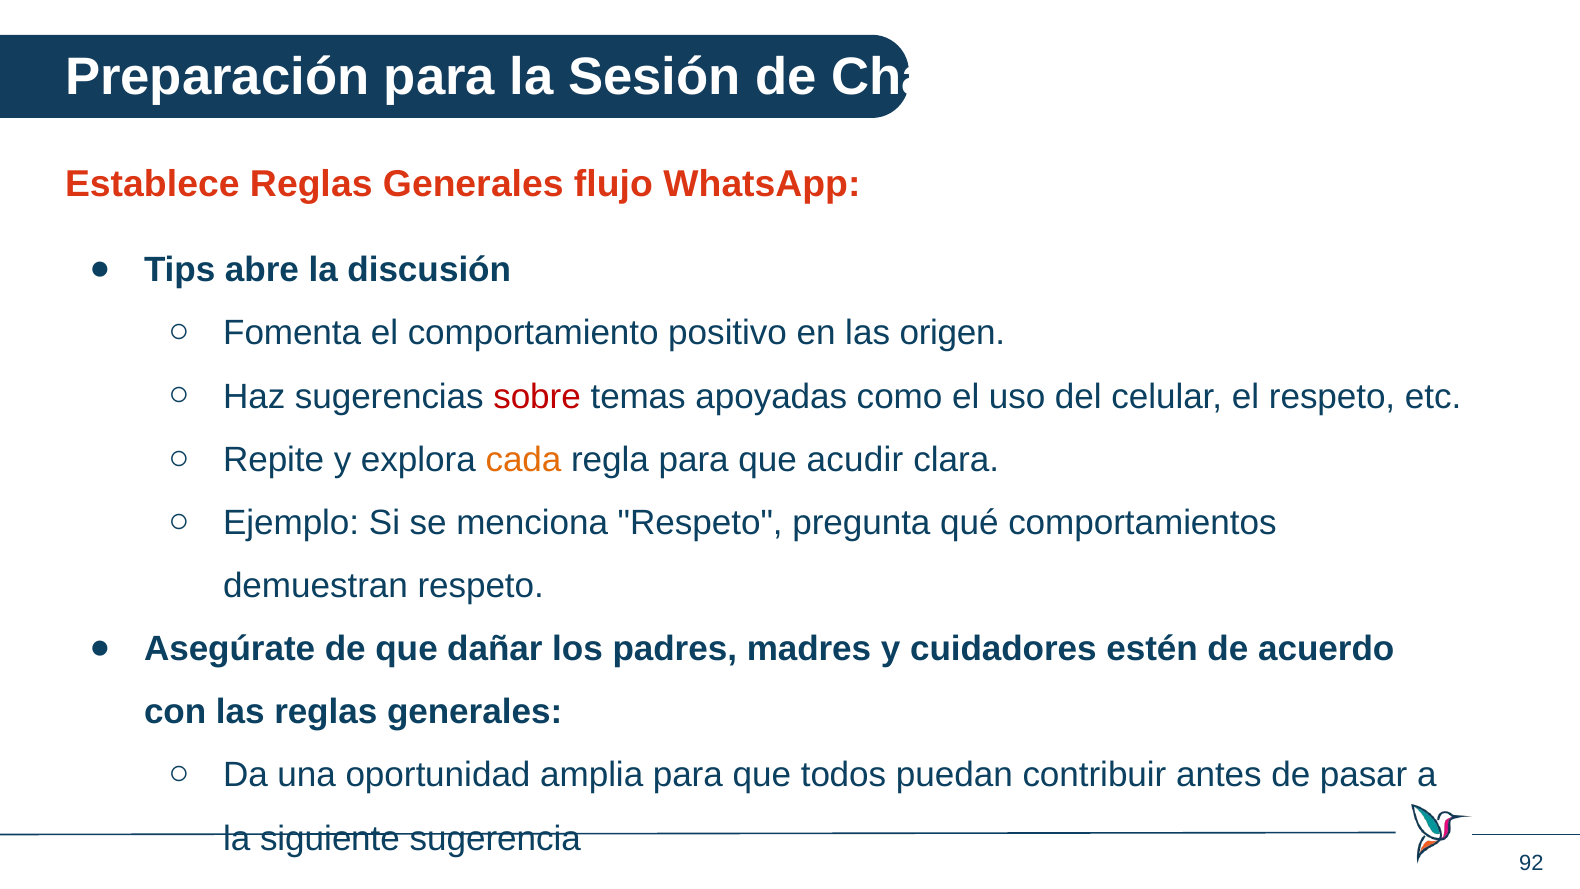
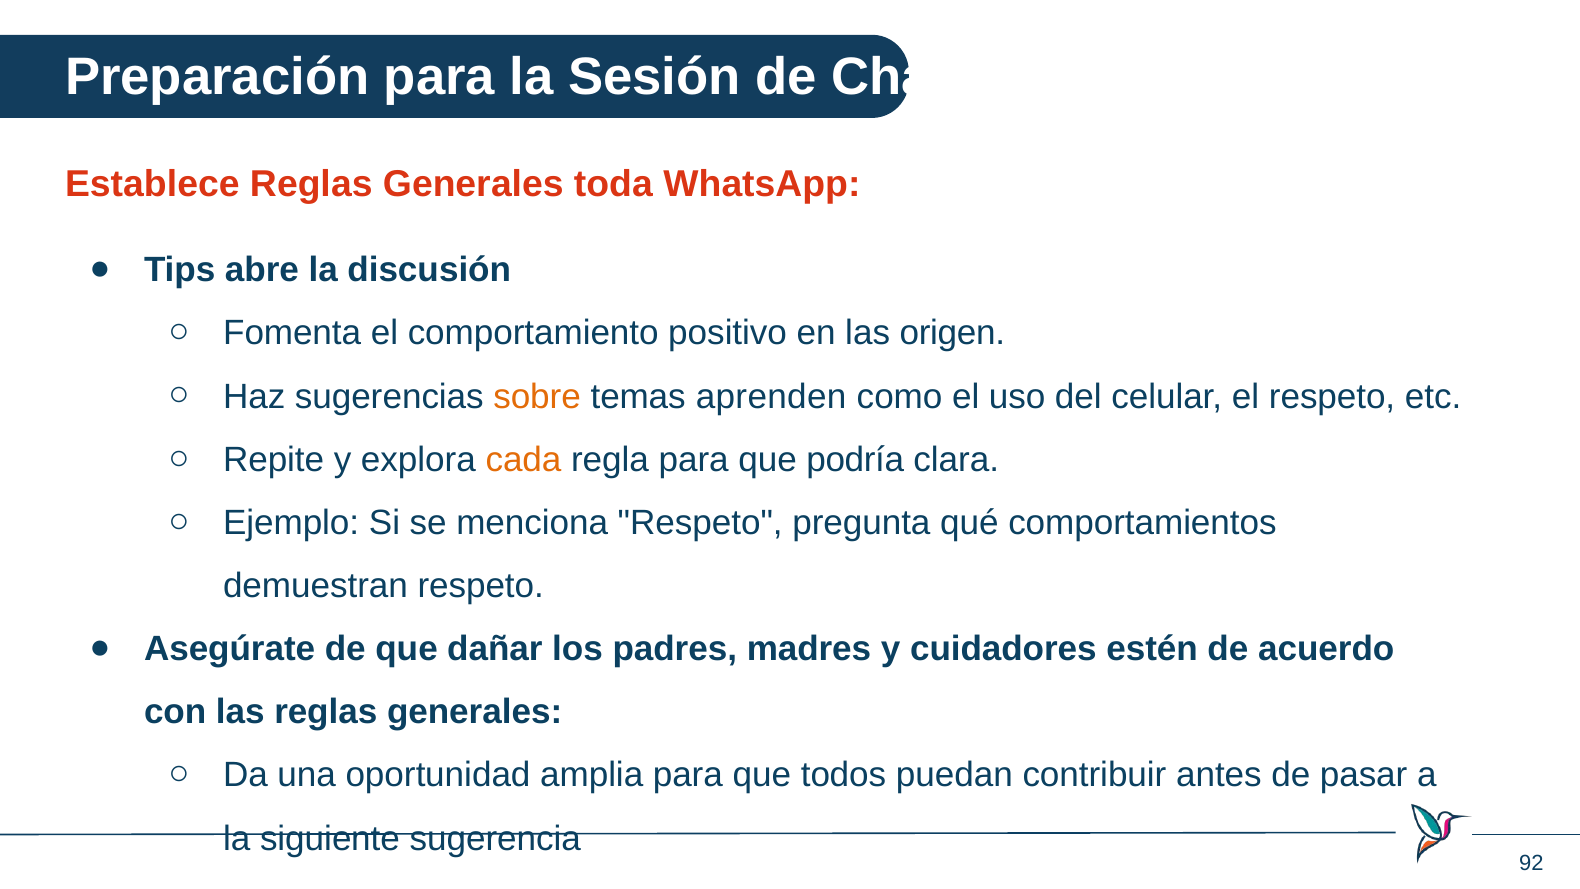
flujo: flujo -> toda (613, 184)
sobre colour: red -> orange (537, 396)
apoyadas: apoyadas -> aprenden (771, 396)
acudir: acudir -> podría (855, 460)
